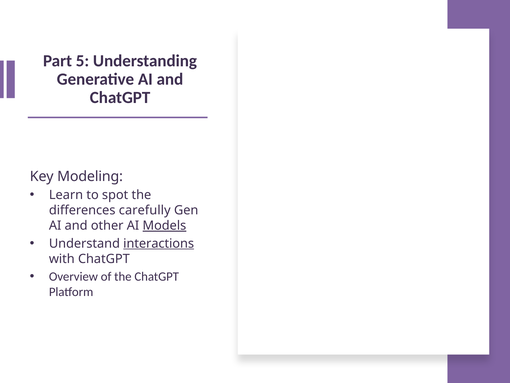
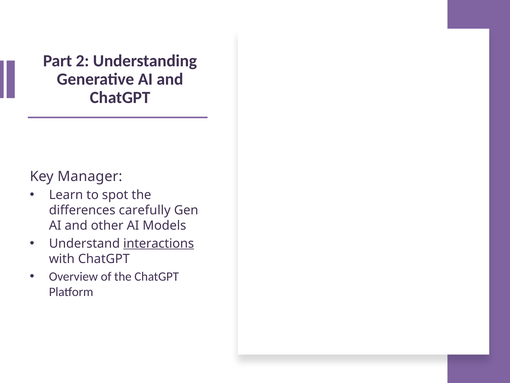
5: 5 -> 2 (82, 61)
Modeling: Modeling -> Manager (90, 176)
Models underline: present -> none (164, 225)
